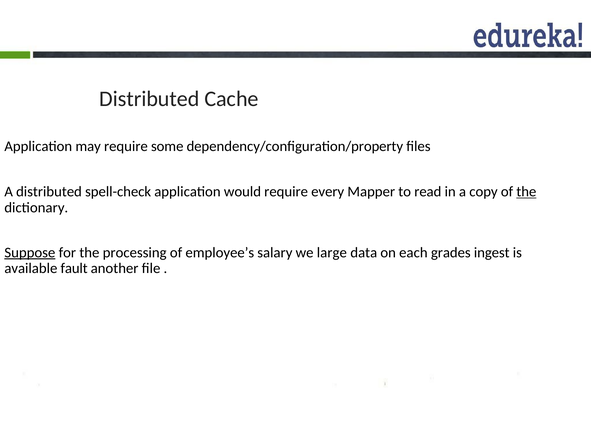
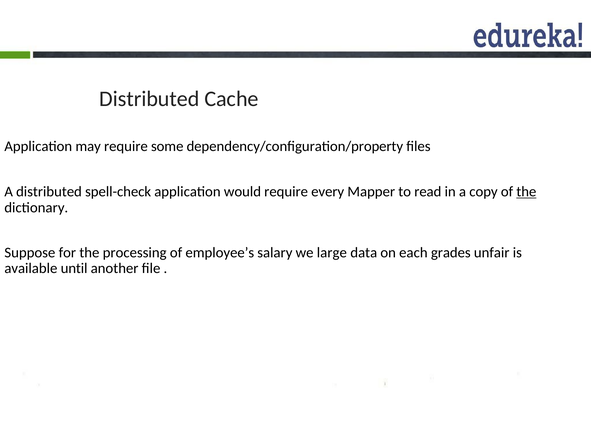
Suppose underline: present -> none (30, 253)
ingest: ingest -> unfair (492, 253)
fault: fault -> until (74, 269)
